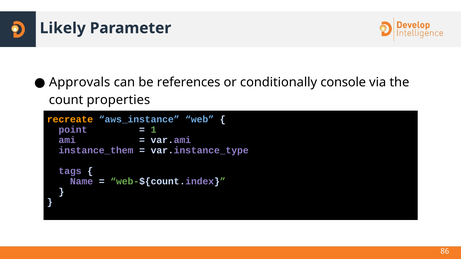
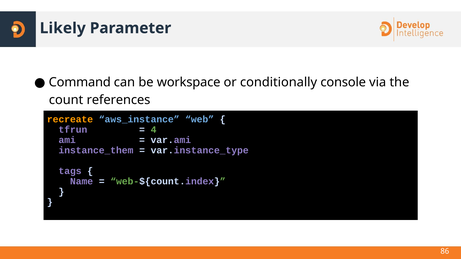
Approvals: Approvals -> Command (80, 82)
references: references -> workspace (189, 82)
properties: properties -> references (118, 100)
point: point -> tfrun (73, 130)
1: 1 -> 4 (154, 130)
